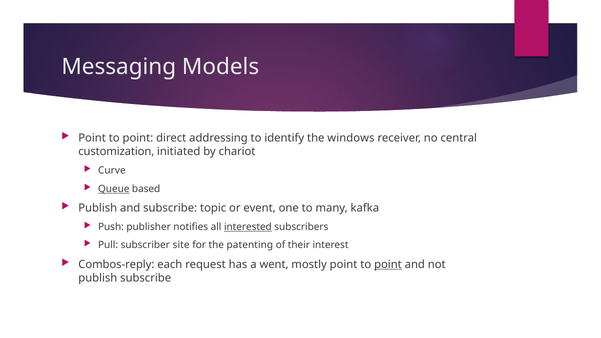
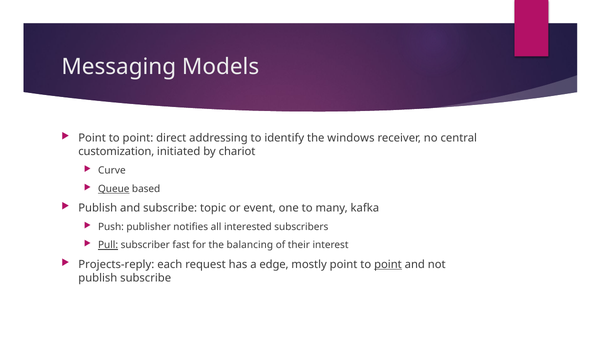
interested underline: present -> none (248, 227)
Pull underline: none -> present (108, 245)
site: site -> fast (181, 245)
patenting: patenting -> balancing (250, 245)
Combos-reply: Combos-reply -> Projects-reply (116, 264)
went: went -> edge (274, 264)
